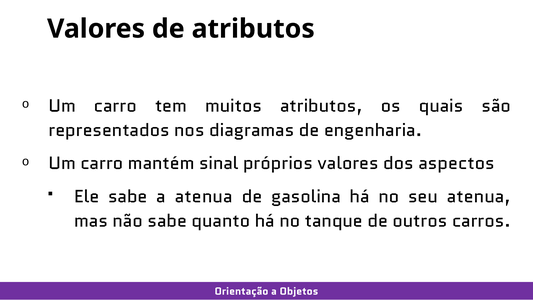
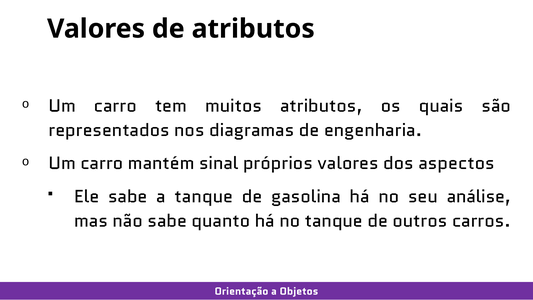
a atenua: atenua -> tanque (204, 197)
seu atenua: atenua -> análise (479, 197)
